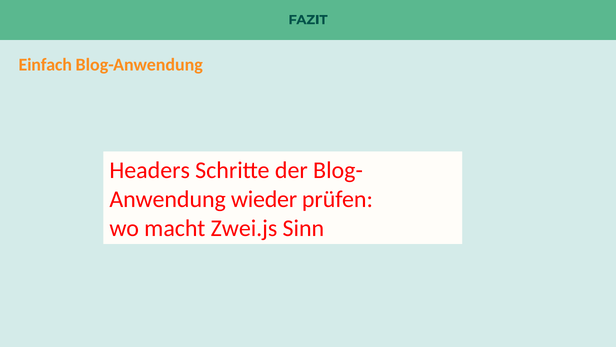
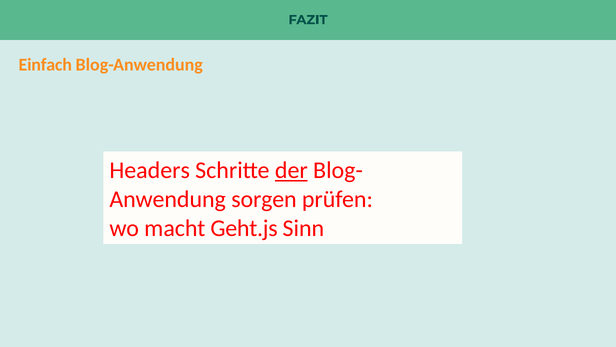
der underline: none -> present (291, 170)
wieder: wieder -> sorgen (264, 199)
Zwei.js: Zwei.js -> Geht.js (244, 228)
